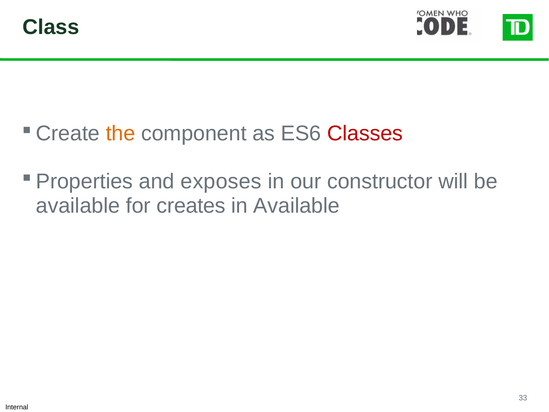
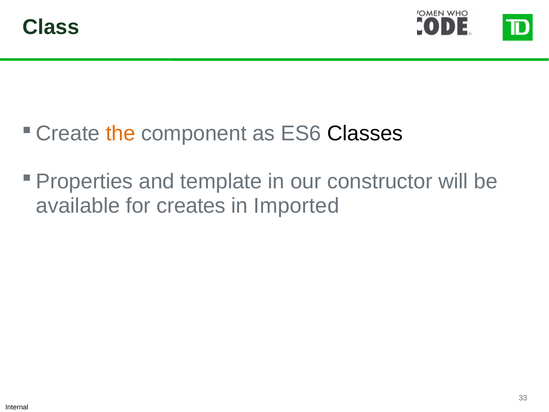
Classes colour: red -> black (365, 133)
exposes: exposes -> template (221, 181)
in Available: Available -> Imported (296, 206)
